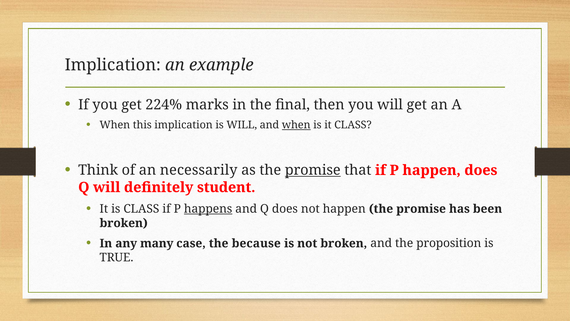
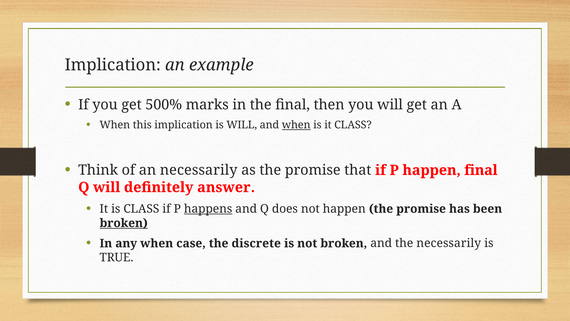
224%: 224% -> 500% (164, 105)
promise underline: present -> none (313, 170)
happen does: does -> final (481, 170)
student: student -> answer (226, 187)
broken underline: none -> present (124, 223)
any many: many -> when (157, 243)
because: because -> discrete (256, 243)
the proposition: proposition -> necessarily (449, 243)
